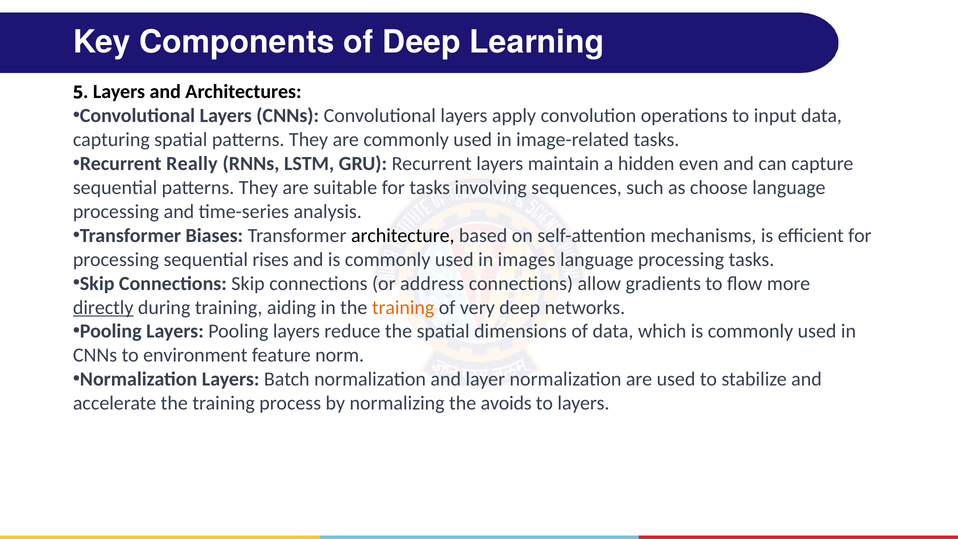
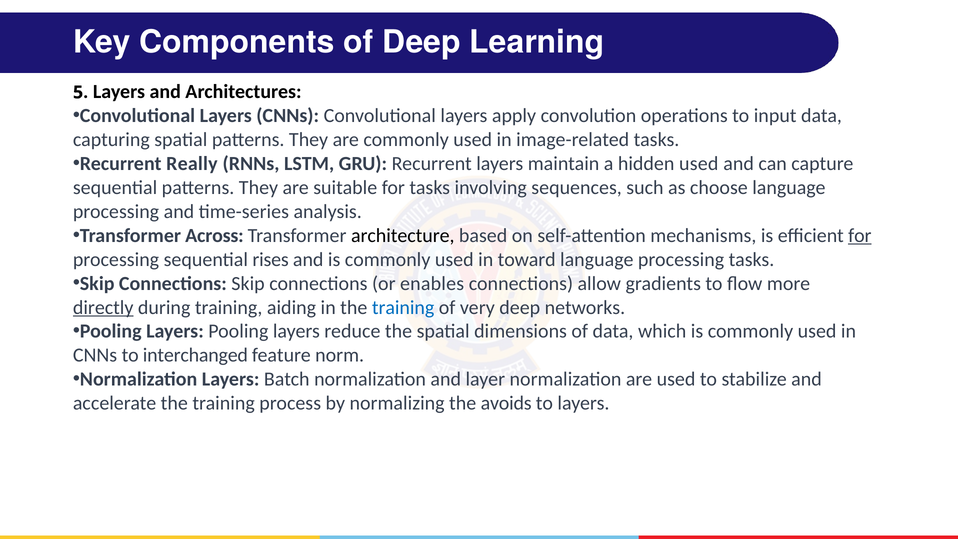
hidden even: even -> used (699, 164)
Biases: Biases -> Across (214, 235)
for underline: none -> present (860, 235)
images: images -> toward (527, 259)
address: address -> enables (432, 283)
training colour: orange -> blue (403, 307)
environment: environment -> interchanged (195, 355)
